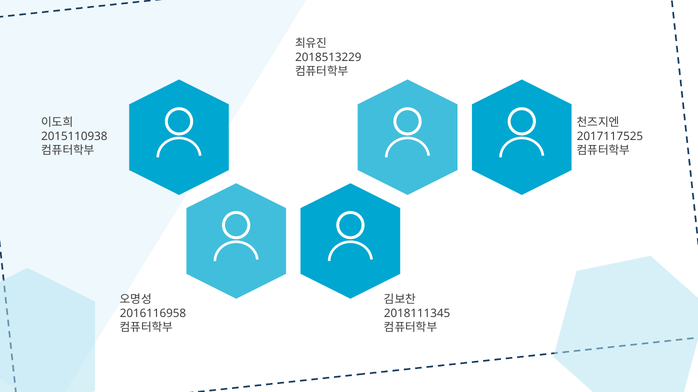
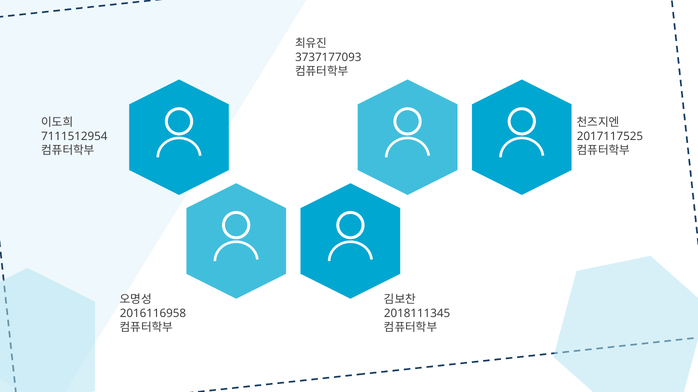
2018513229: 2018513229 -> 3737177093 (328, 58)
2015110938: 2015110938 -> 7111512954 (74, 136)
